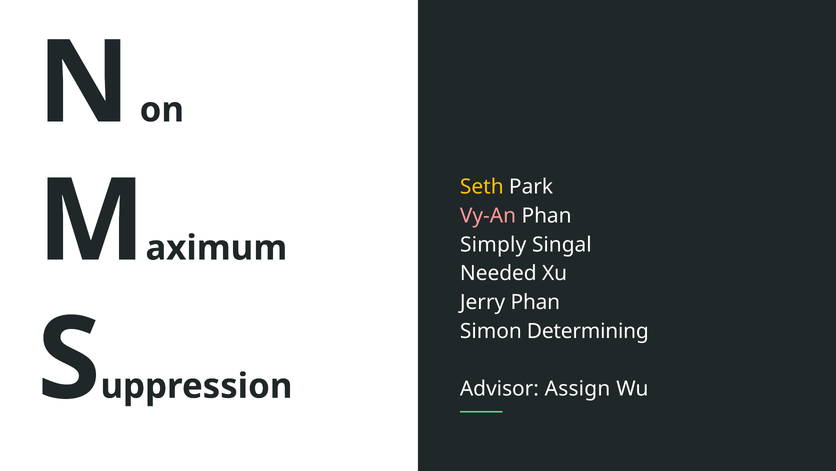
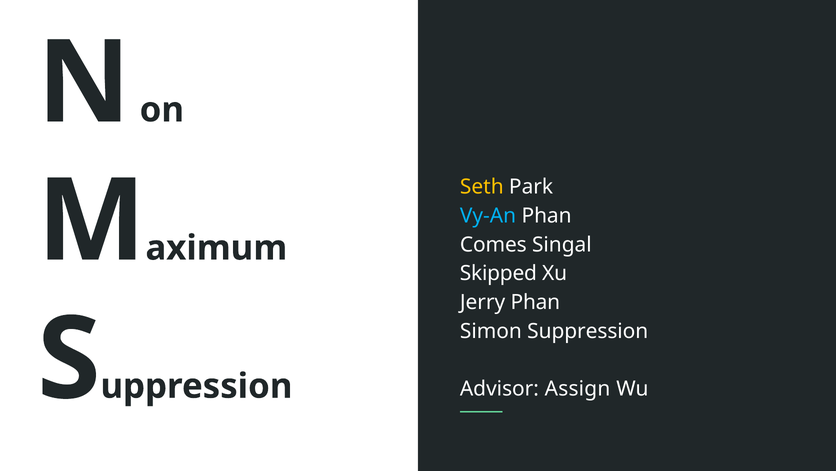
Vy-An colour: pink -> light blue (488, 215)
Simply: Simply -> Comes (493, 244)
Needed: Needed -> Skipped (498, 273)
Determining: Determining -> Suppression (588, 331)
